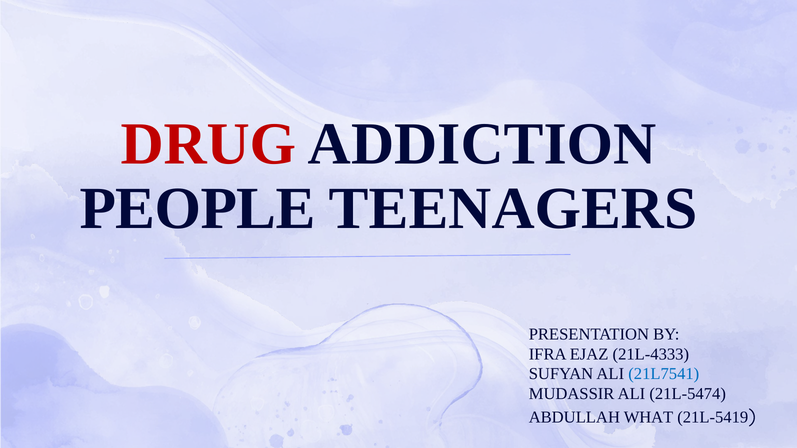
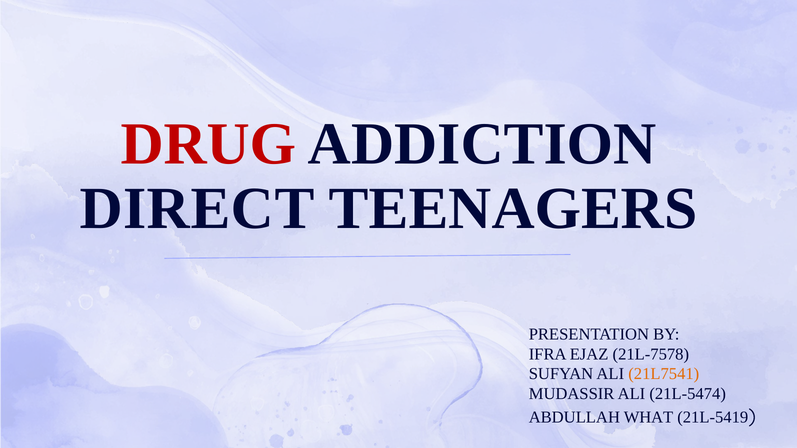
PEOPLE: PEOPLE -> DIRECT (197, 208)
21L-4333: 21L-4333 -> 21L-7578 (651, 354)
21L7541 colour: blue -> orange (664, 374)
